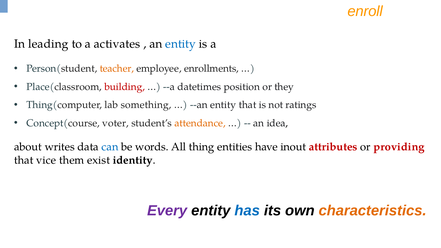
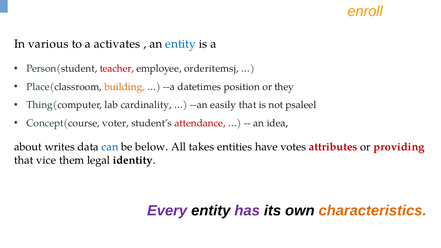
leading: leading -> various (48, 44)
teacher colour: orange -> red (117, 69)
enrollments: enrollments -> orderitemsj (211, 69)
building colour: red -> orange (125, 87)
something: something -> cardinality (146, 105)
--an entity: entity -> easily (223, 105)
ratings: ratings -> psaleel (301, 105)
attendance colour: orange -> red (200, 123)
words: words -> below (152, 147)
thing: thing -> takes (202, 147)
inout: inout -> votes (293, 147)
exist: exist -> legal (99, 160)
has colour: blue -> purple (247, 211)
